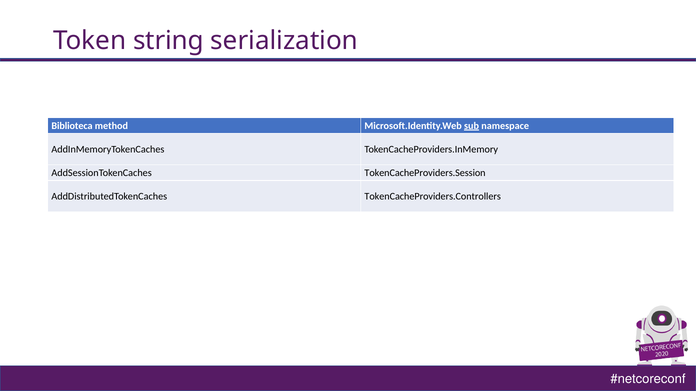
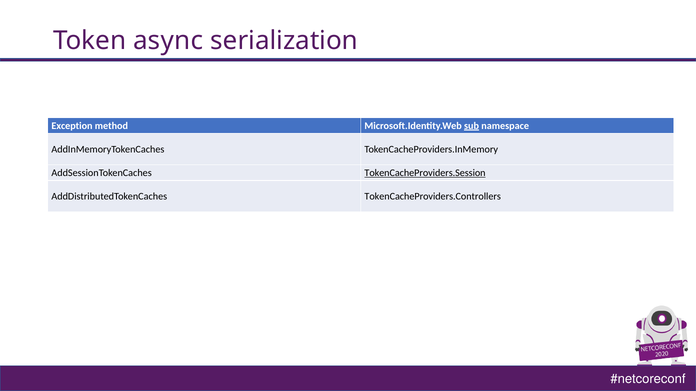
string: string -> async (168, 40)
Biblioteca: Biblioteca -> Exception (72, 126)
TokenCacheProviders.Session underline: none -> present (425, 173)
